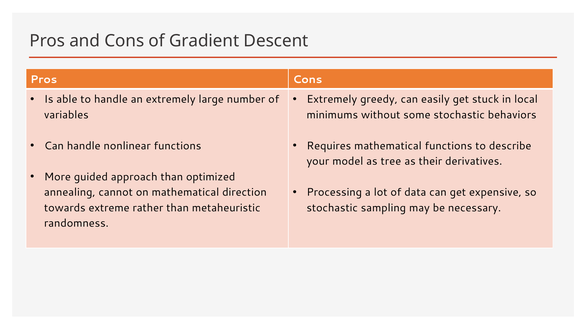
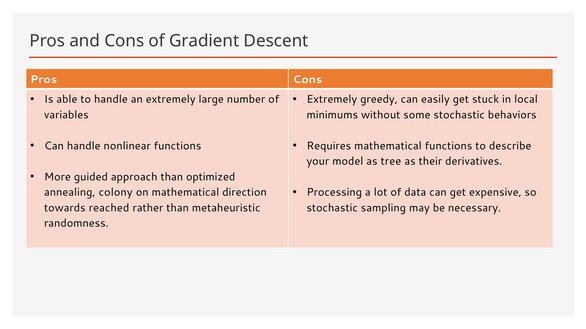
cannot: cannot -> colony (116, 193)
extreme: extreme -> reached (109, 208)
